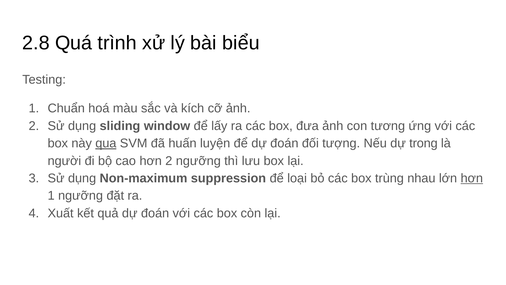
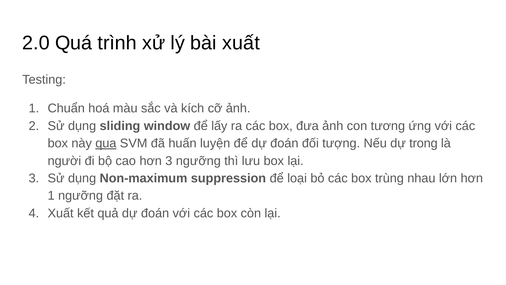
2.8: 2.8 -> 2.0 (36, 43)
bài biểu: biểu -> xuất (241, 43)
hơn 2: 2 -> 3 (169, 161)
hơn underline: present -> none (472, 178)
